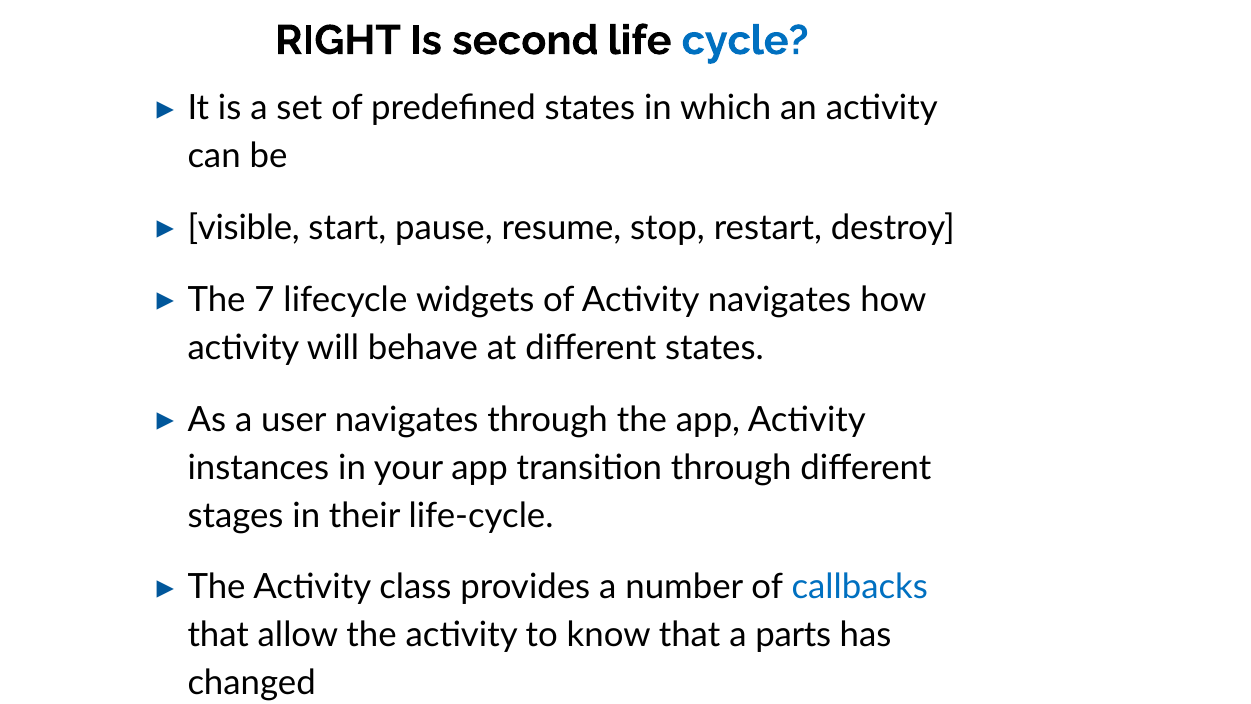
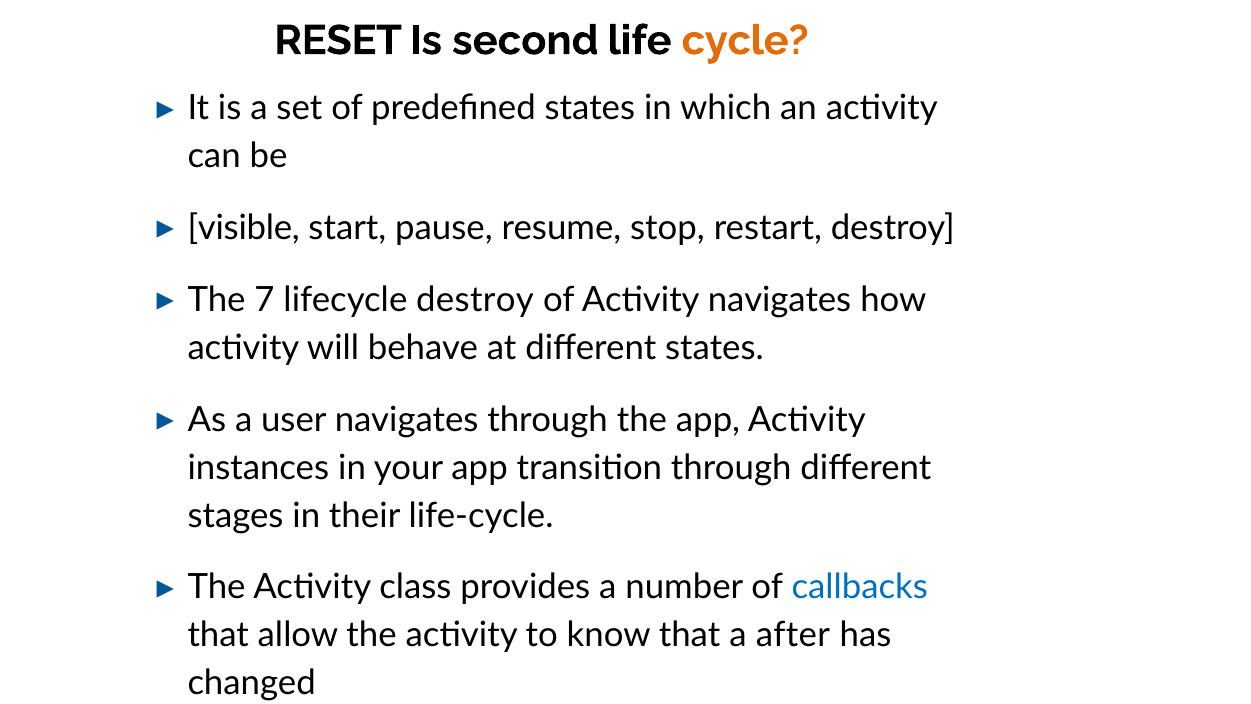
RIGHT: RIGHT -> RESET (338, 40)
cycle colour: blue -> orange (745, 40)
lifecycle widgets: widgets -> destroy (475, 300)
parts: parts -> after (793, 635)
